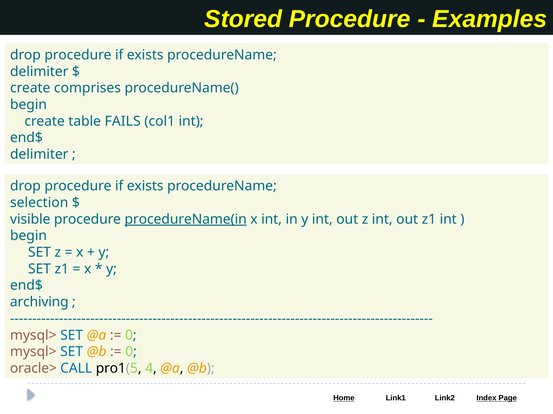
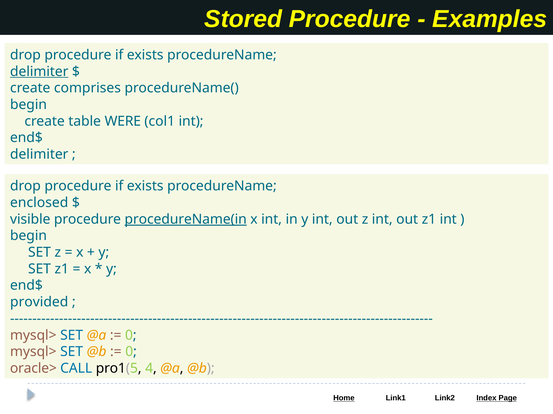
delimiter underline: none -> present (39, 72)
FAILS: FAILS -> WERE (123, 121)
selection: selection -> enclosed (39, 203)
archiving: archiving -> provided (39, 303)
